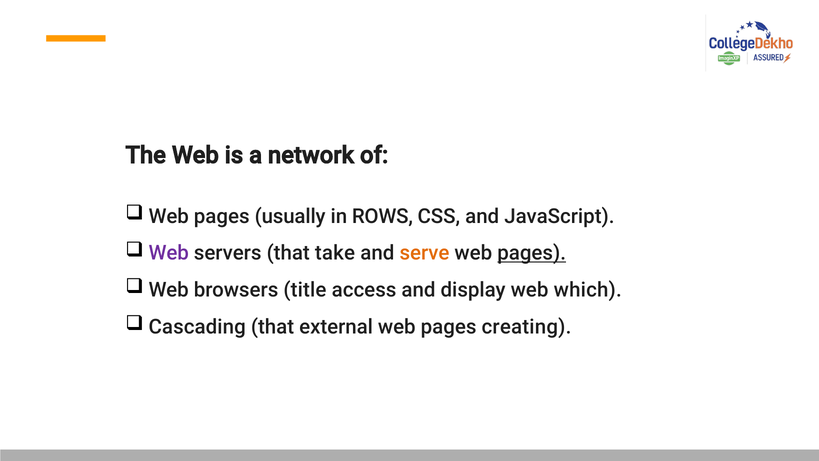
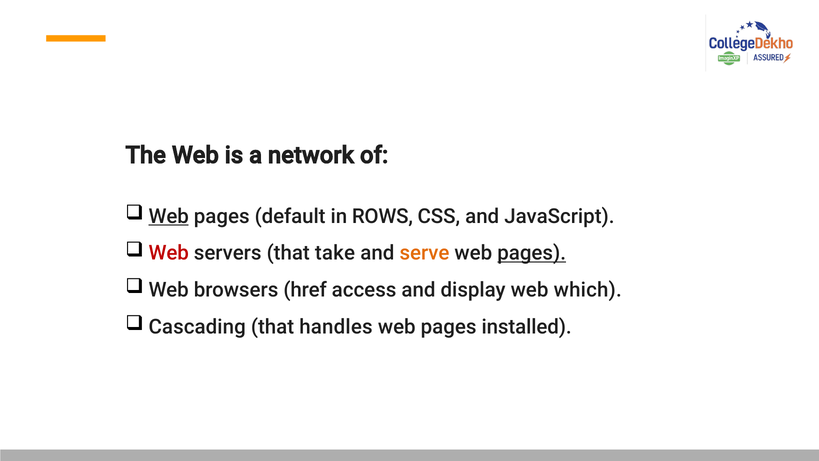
Web underline: none -> present (169, 216)
usually: usually -> default (290, 216)
Web colour: purple -> red (169, 253)
title: title -> href (305, 290)
external: external -> handles (336, 327)
creating: creating -> installed (527, 327)
